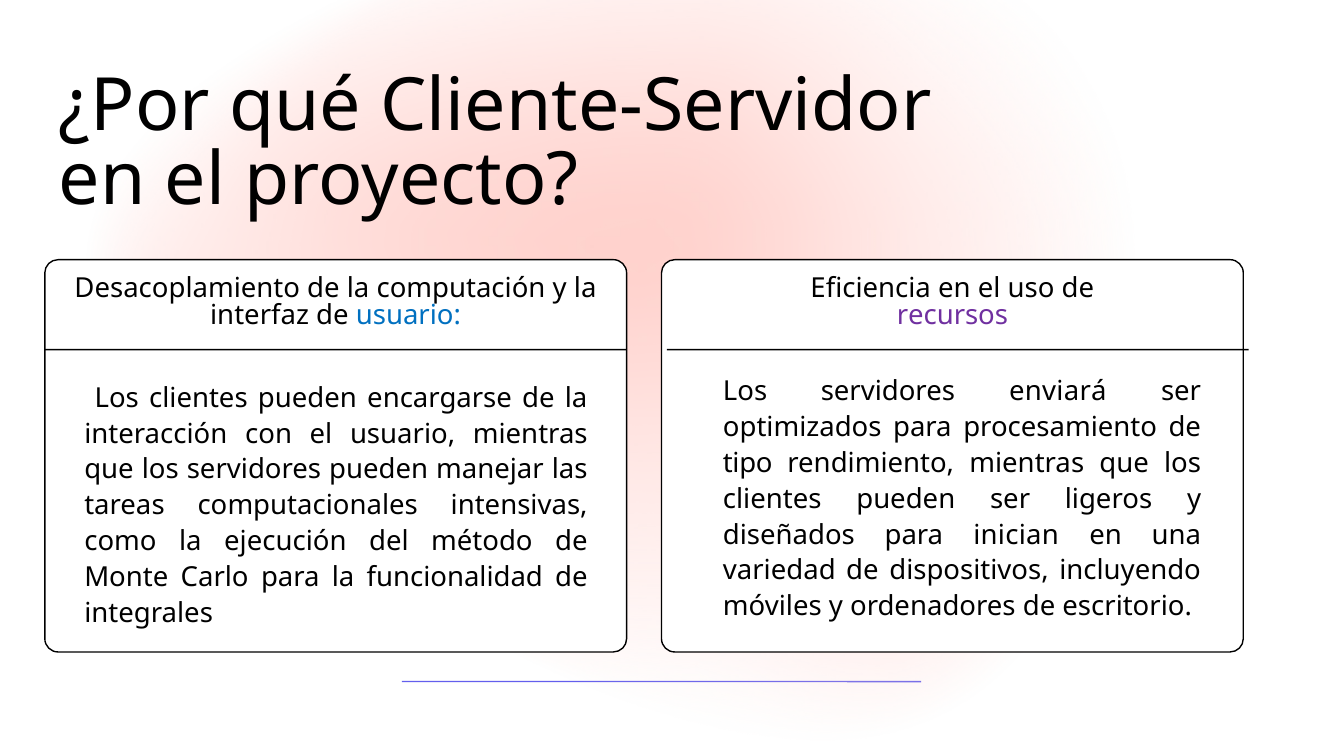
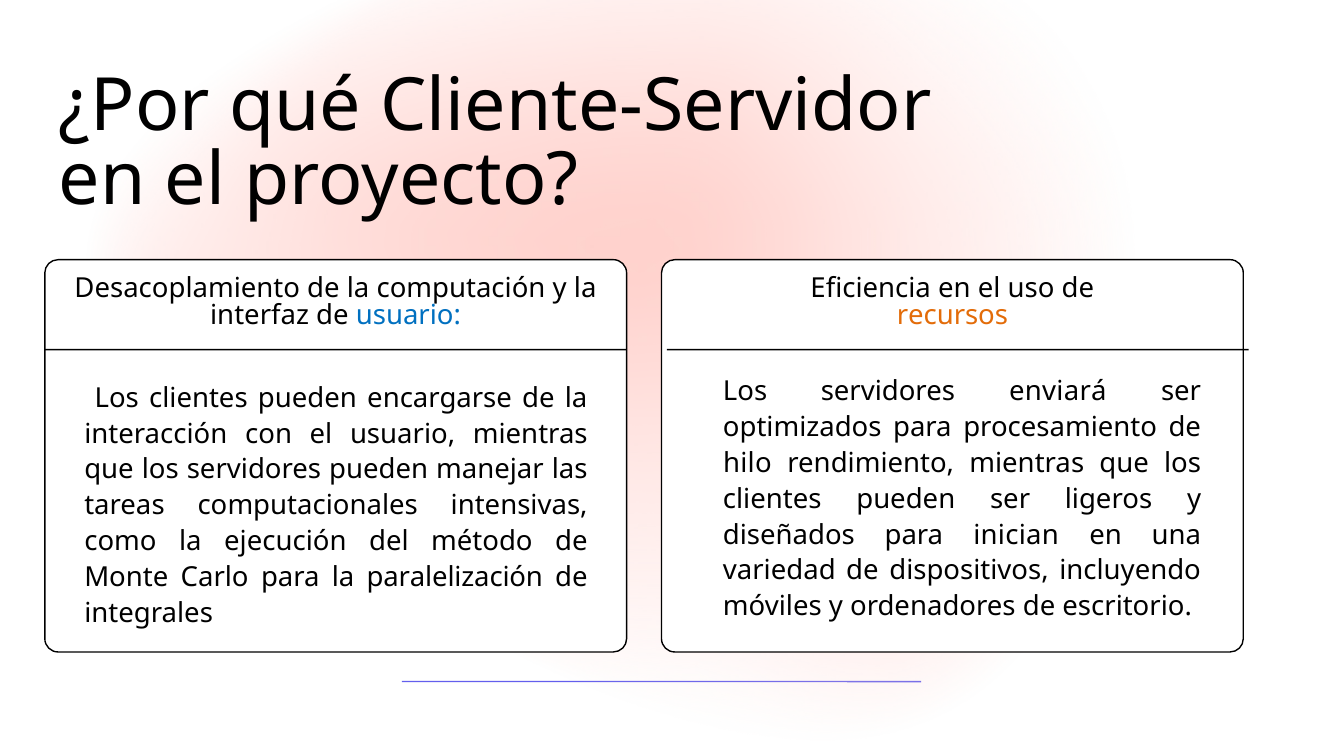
recursos colour: purple -> orange (952, 316)
tipo: tipo -> hilo (747, 464)
funcionalidad: funcionalidad -> paralelización (455, 577)
